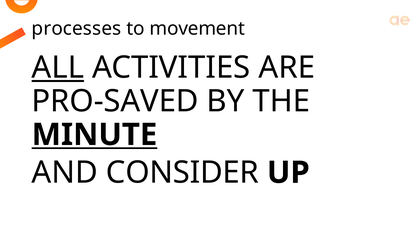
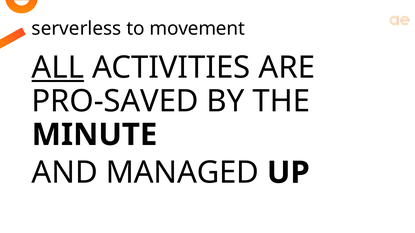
processes: processes -> serverless (77, 29)
MINUTE underline: present -> none (94, 135)
CONSIDER: CONSIDER -> MANAGED (182, 173)
